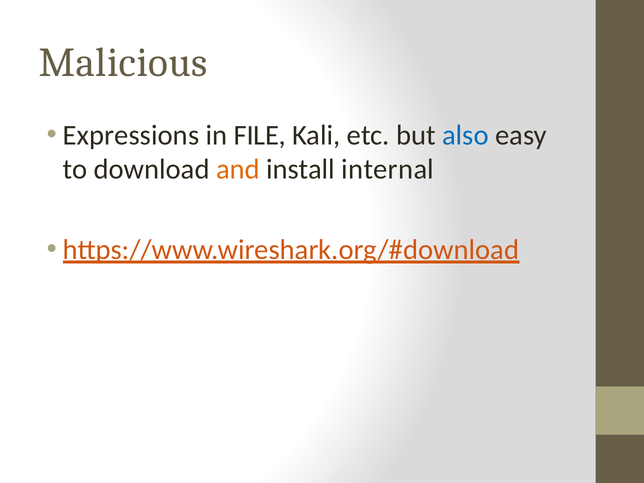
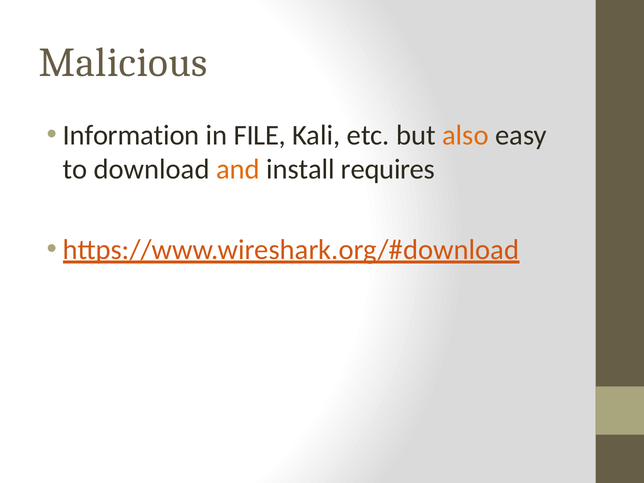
Expressions: Expressions -> Information (131, 135)
also colour: blue -> orange (465, 135)
internal: internal -> requires (388, 170)
